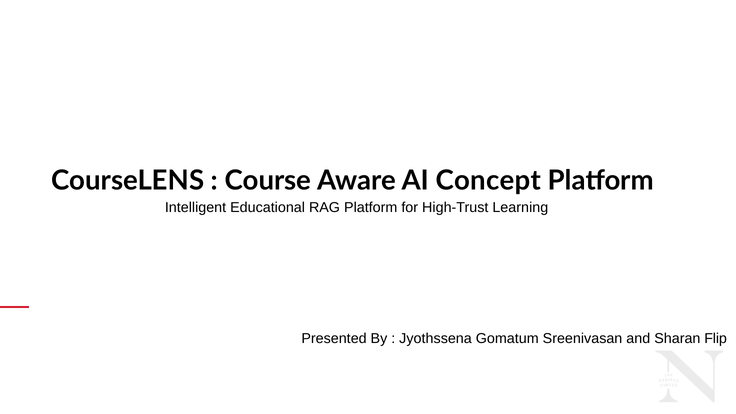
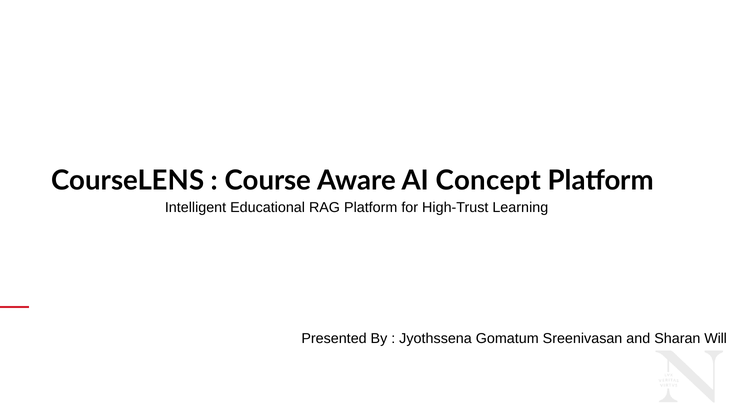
Flip: Flip -> Will (716, 339)
